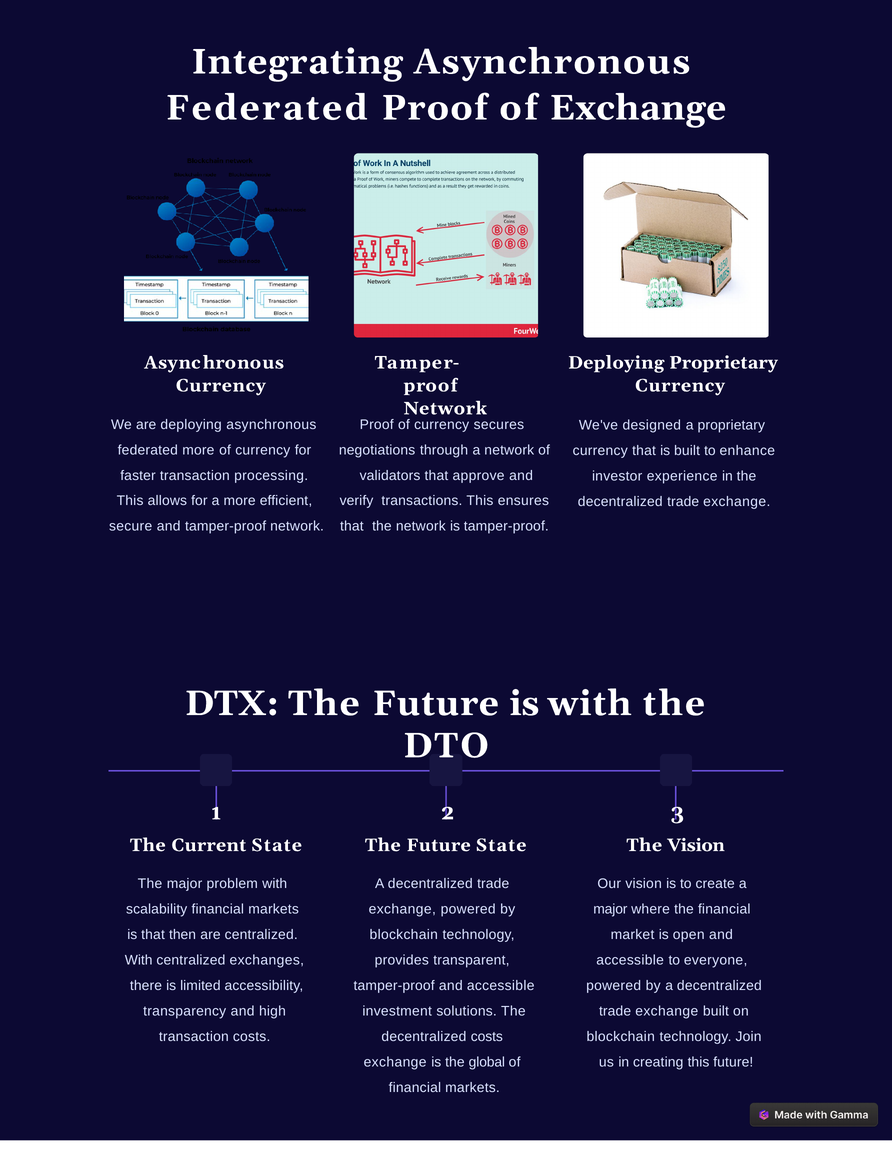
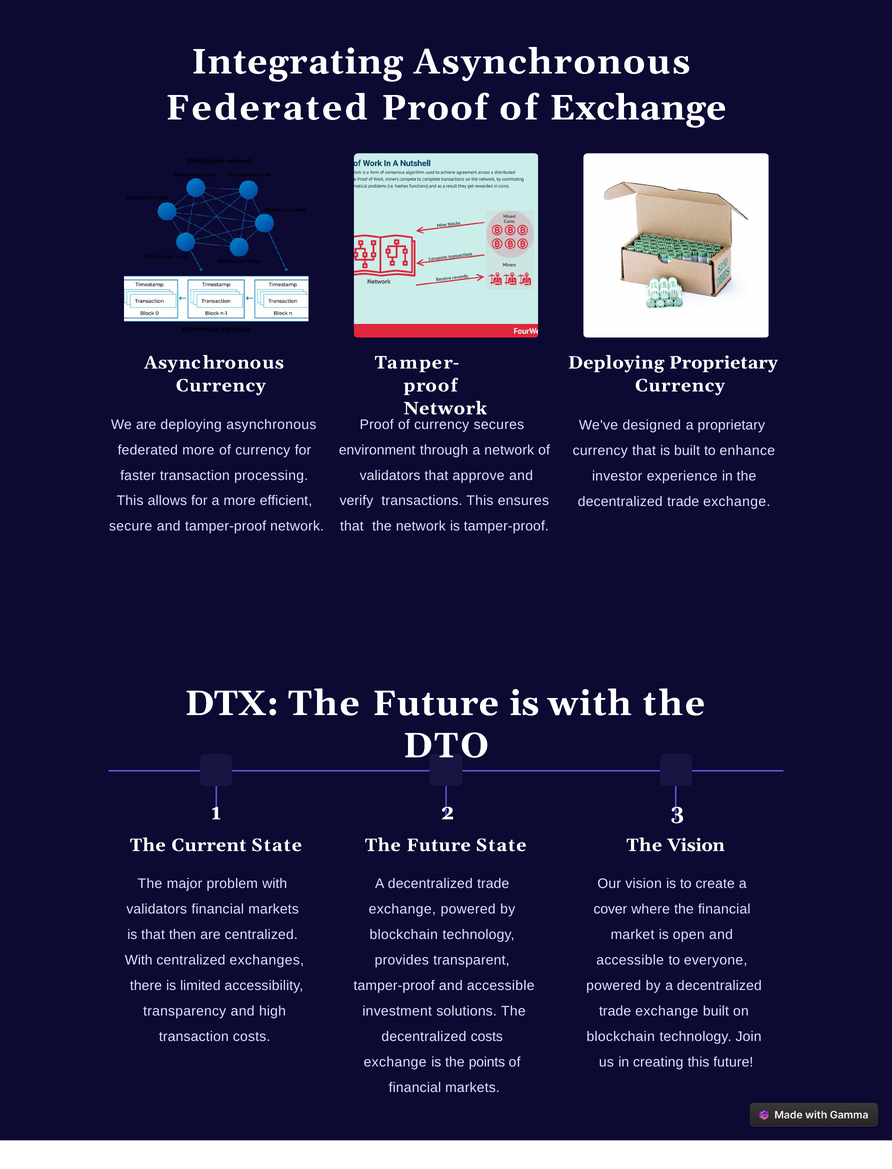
negotiations: negotiations -> environment (377, 450)
scalability: scalability -> validators (157, 909)
major: major -> cover (610, 909)
global: global -> points (487, 1062)
